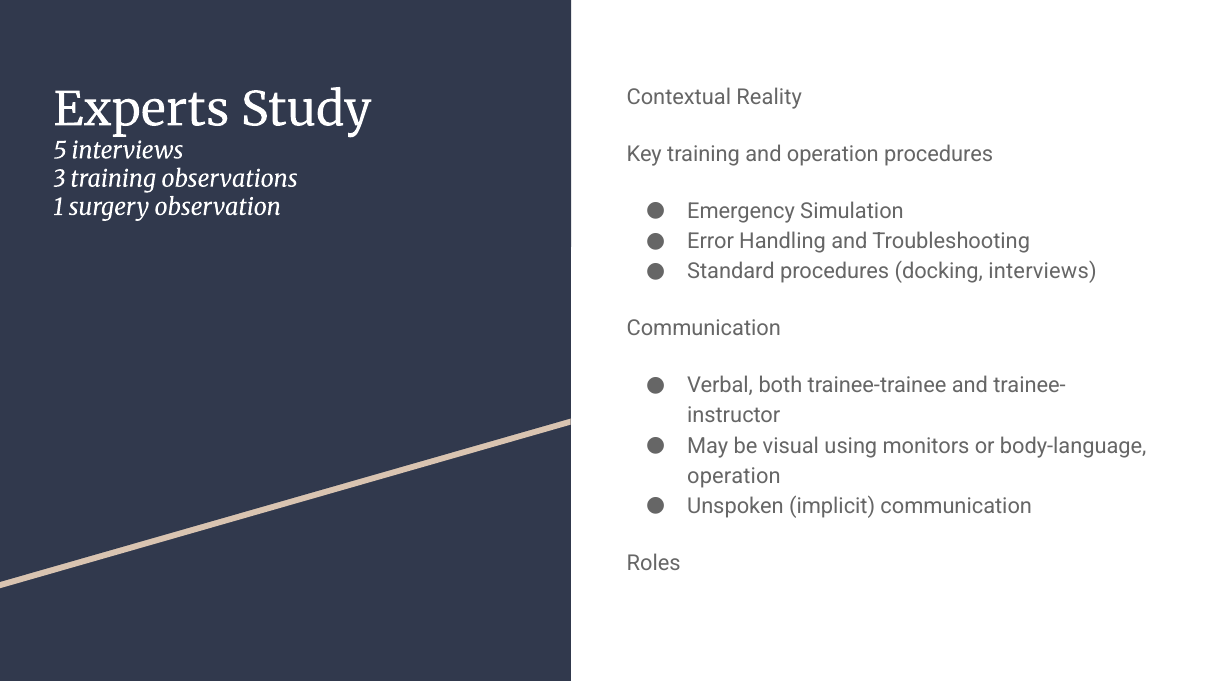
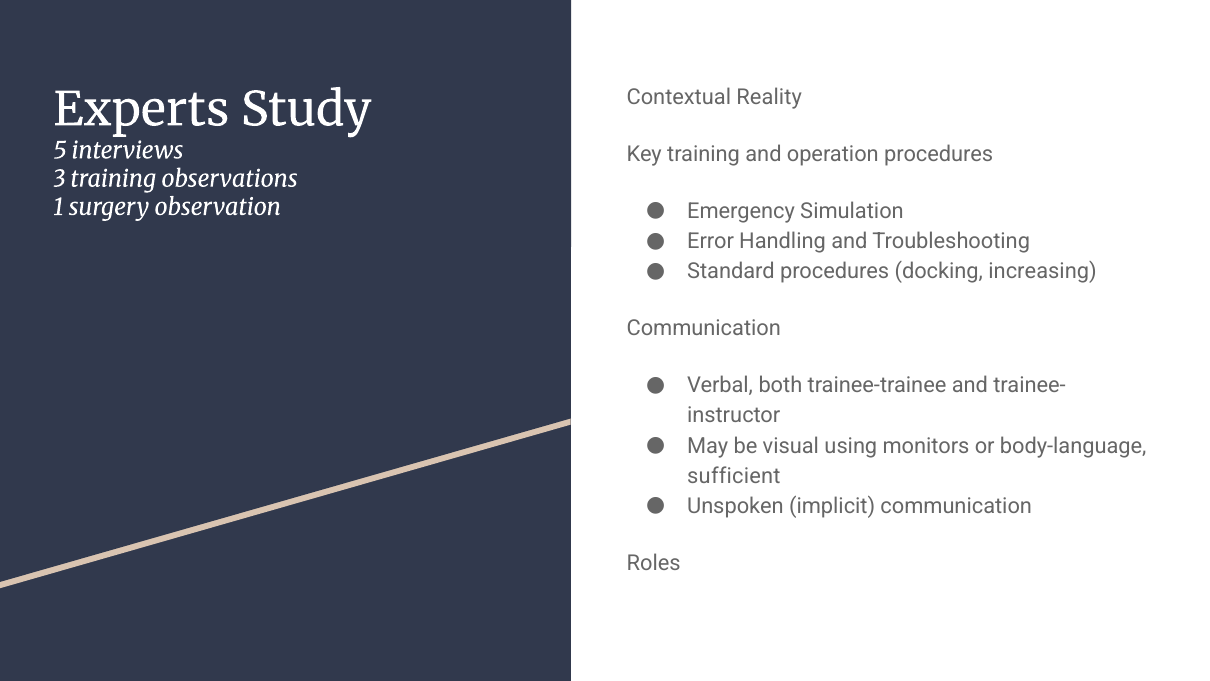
docking interviews: interviews -> increasing (1043, 271)
operation: operation -> sufficient (734, 476)
